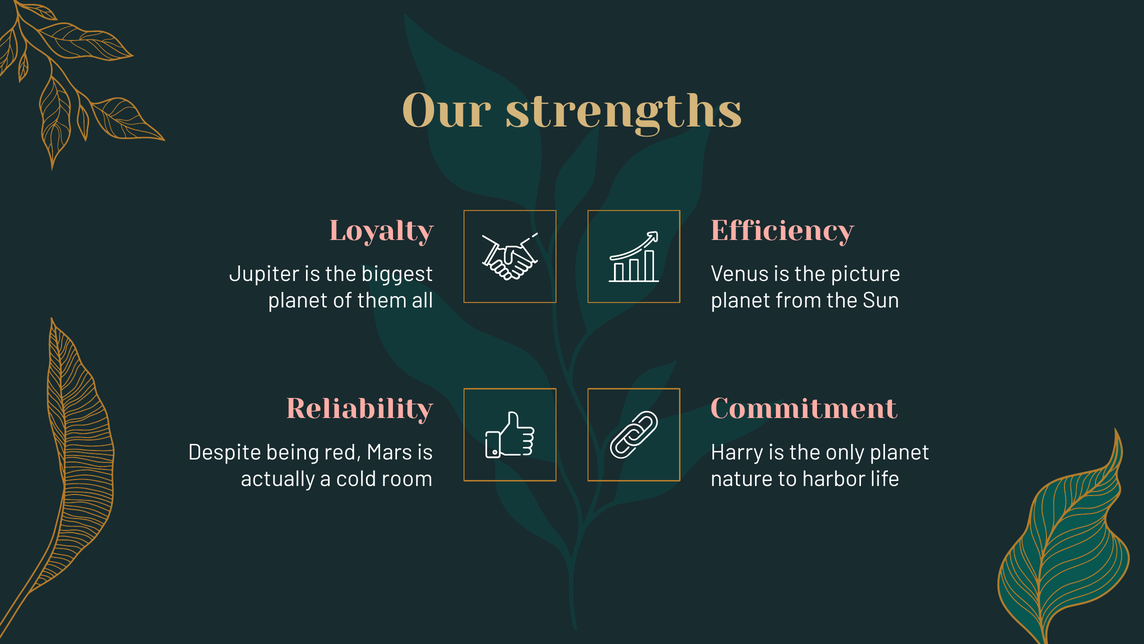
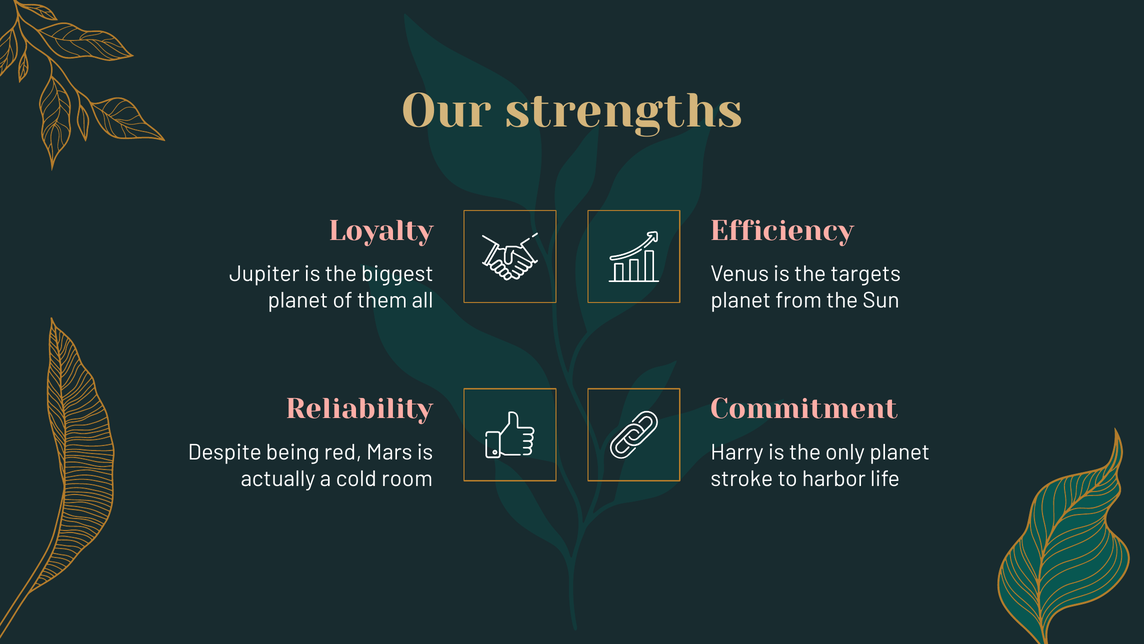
picture: picture -> targets (866, 274)
nature: nature -> stroke (742, 479)
